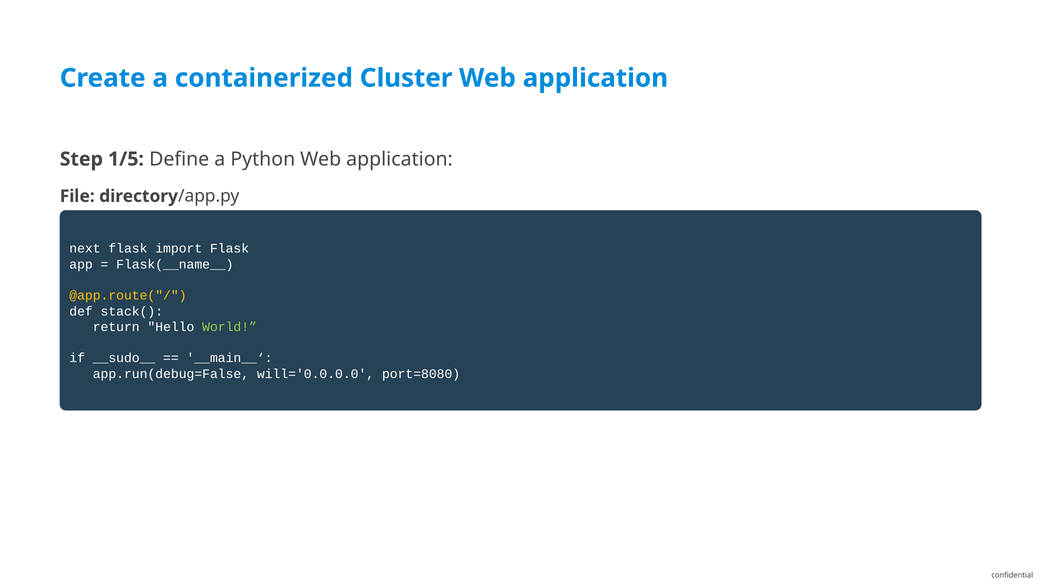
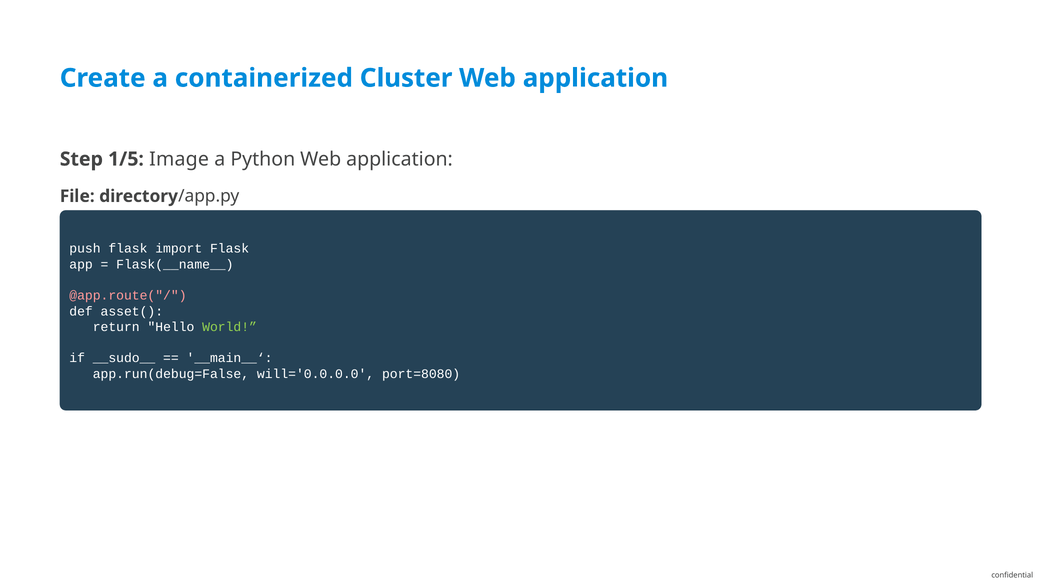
Define: Define -> Image (179, 159)
next: next -> push (85, 248)
@app.route("/ colour: yellow -> pink (128, 295)
stack(: stack( -> asset( (132, 311)
